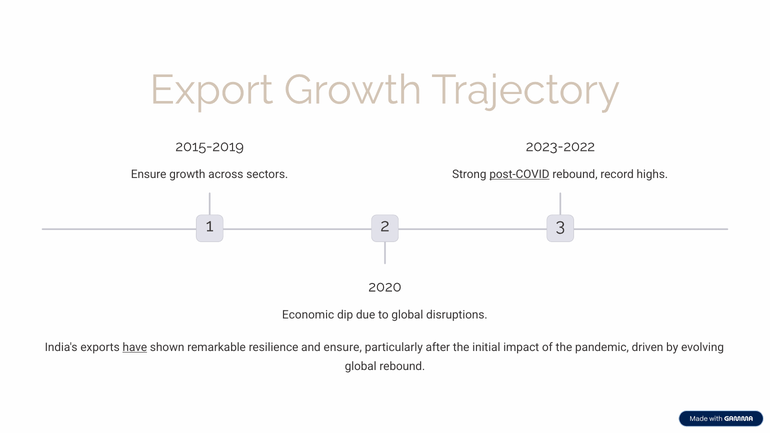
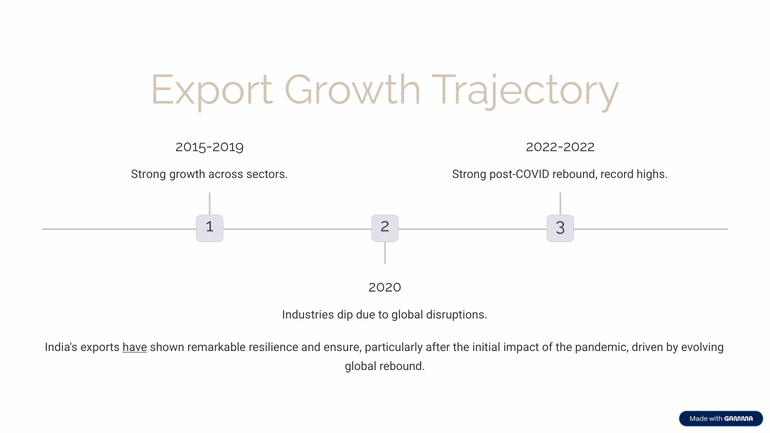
2023-2022: 2023-2022 -> 2022-2022 (560, 146)
Ensure: Ensure -> Strong (149, 174)
post-COVID underline: present -> none (519, 174)
Economic: Economic -> Industries (308, 315)
